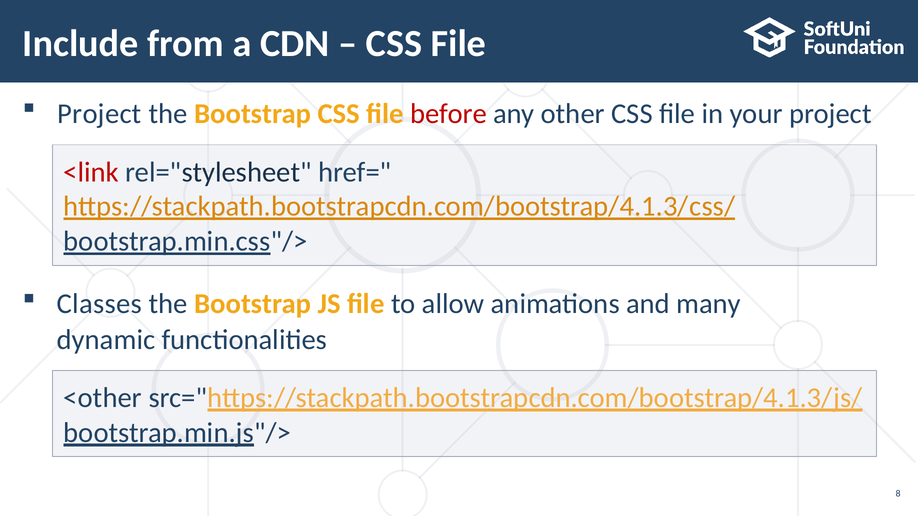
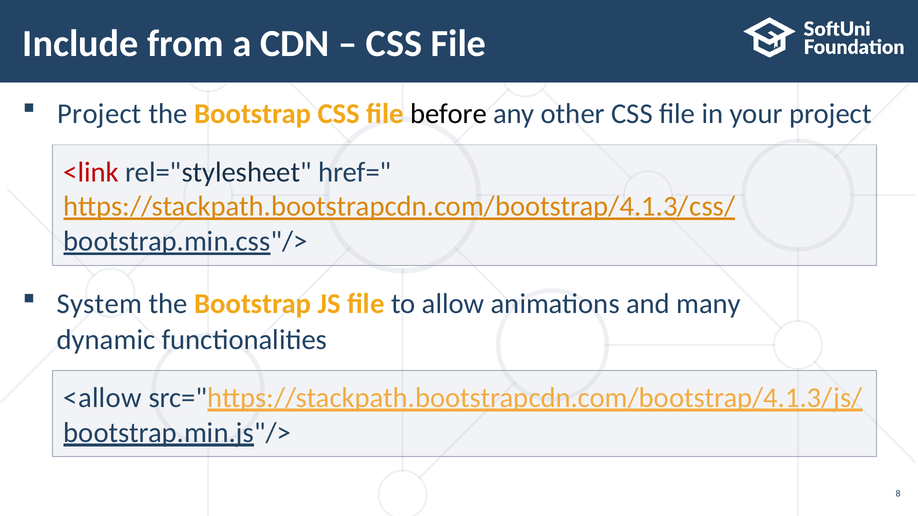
before colour: red -> black (449, 114)
Classes: Classes -> System (99, 304)
<other: <other -> <allow (103, 398)
